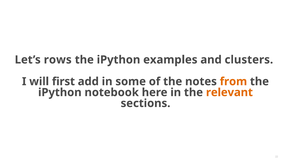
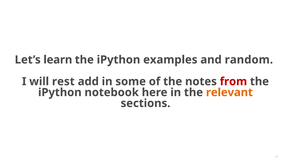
rows: rows -> learn (58, 60)
clusters: clusters -> random (249, 60)
first: first -> rest (63, 81)
from colour: orange -> red (233, 81)
